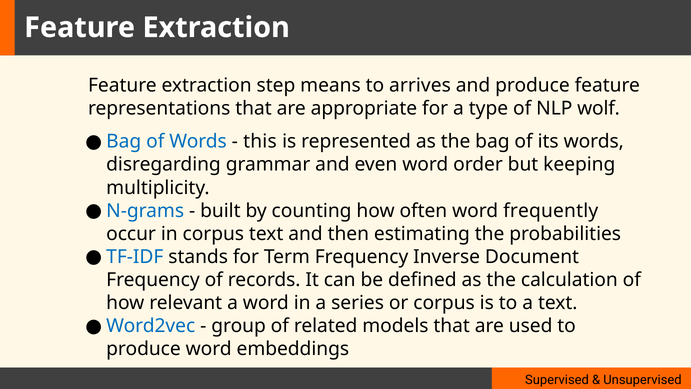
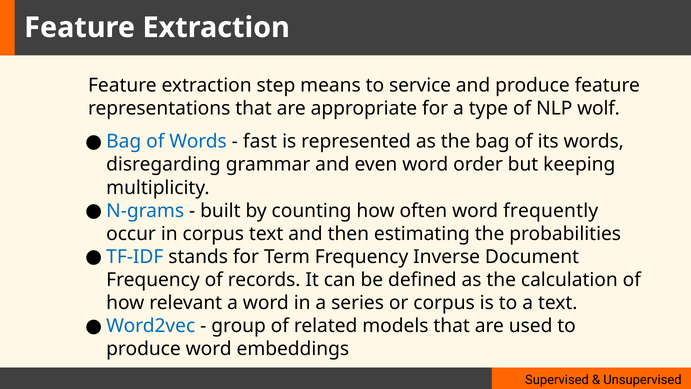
arrives: arrives -> service (420, 85)
this: this -> fast (260, 141)
